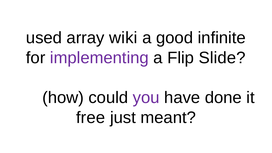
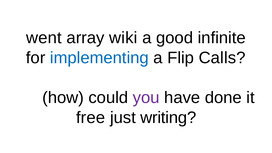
used: used -> went (44, 38)
implementing colour: purple -> blue (99, 58)
Slide: Slide -> Calls (222, 58)
meant: meant -> writing (168, 118)
